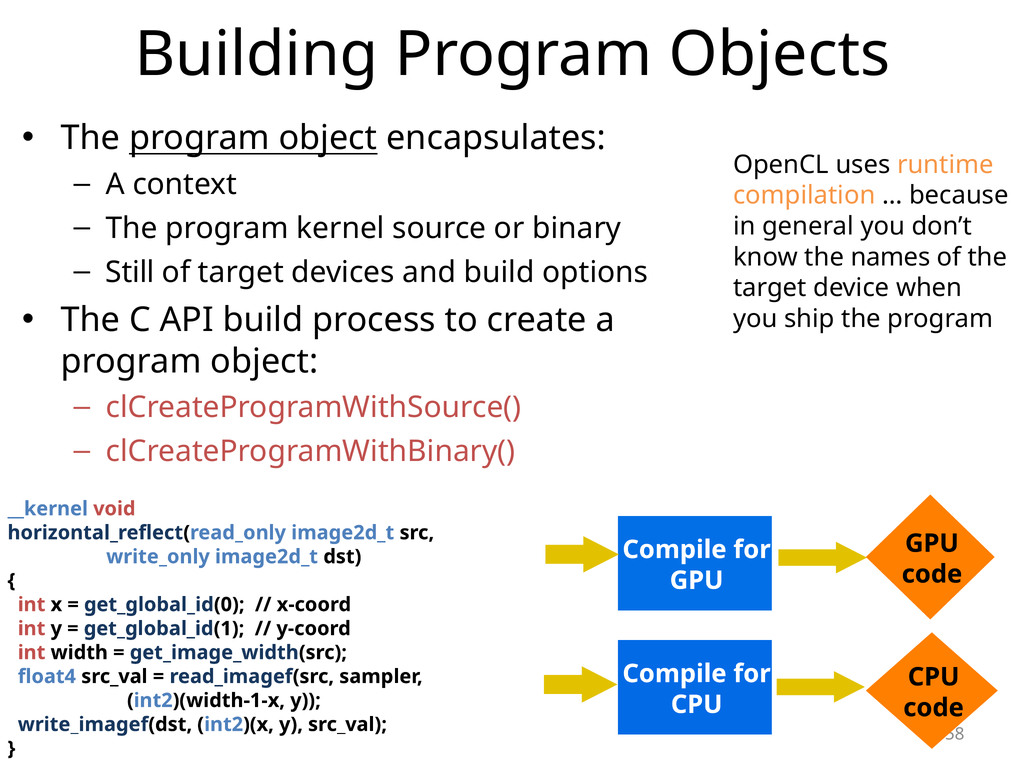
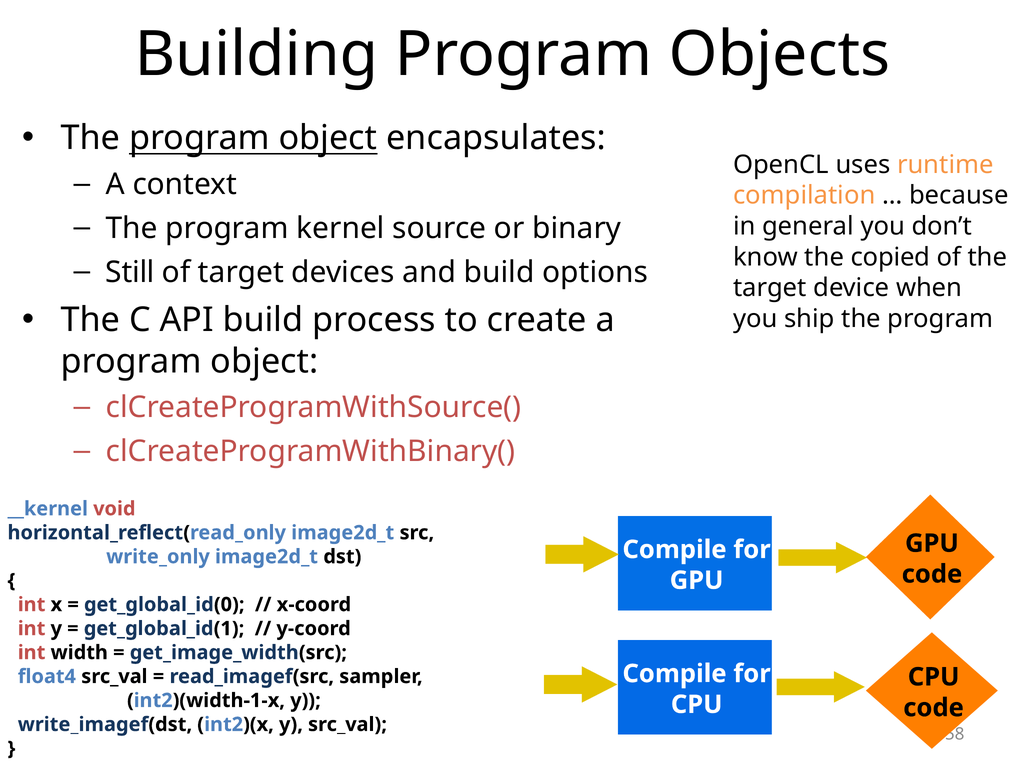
names: names -> copied (890, 257)
